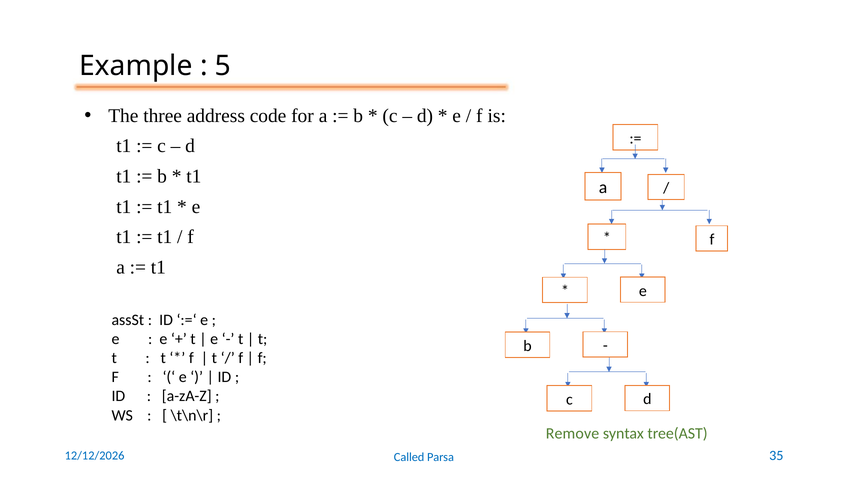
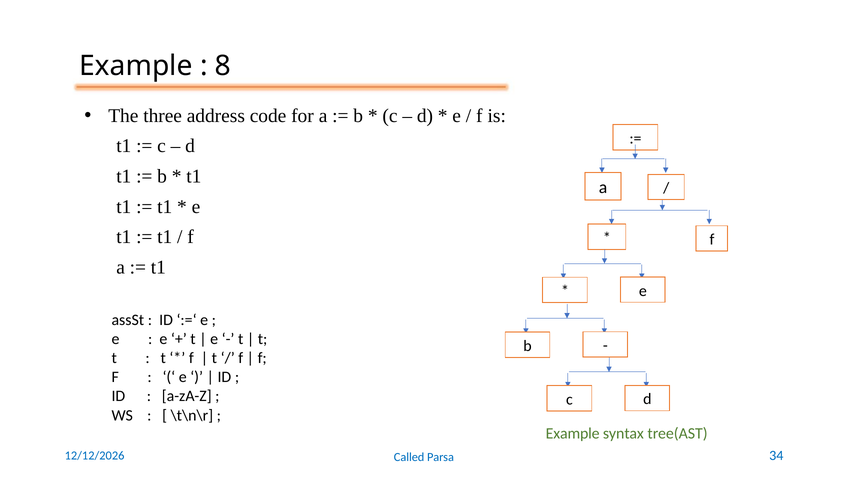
5: 5 -> 8 (223, 66)
Remove: Remove -> Example (573, 433)
35: 35 -> 34 (776, 456)
